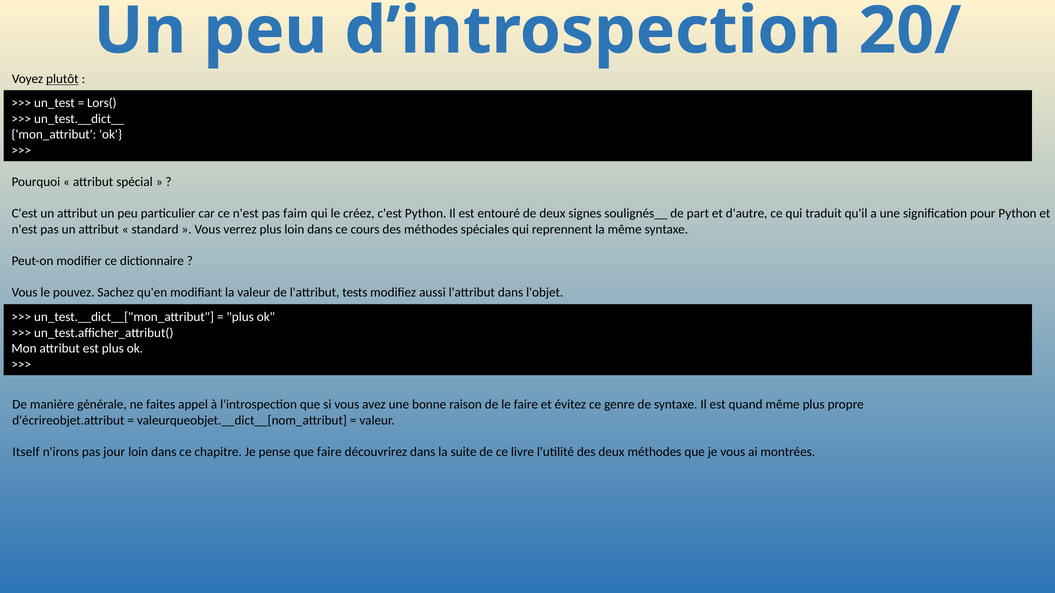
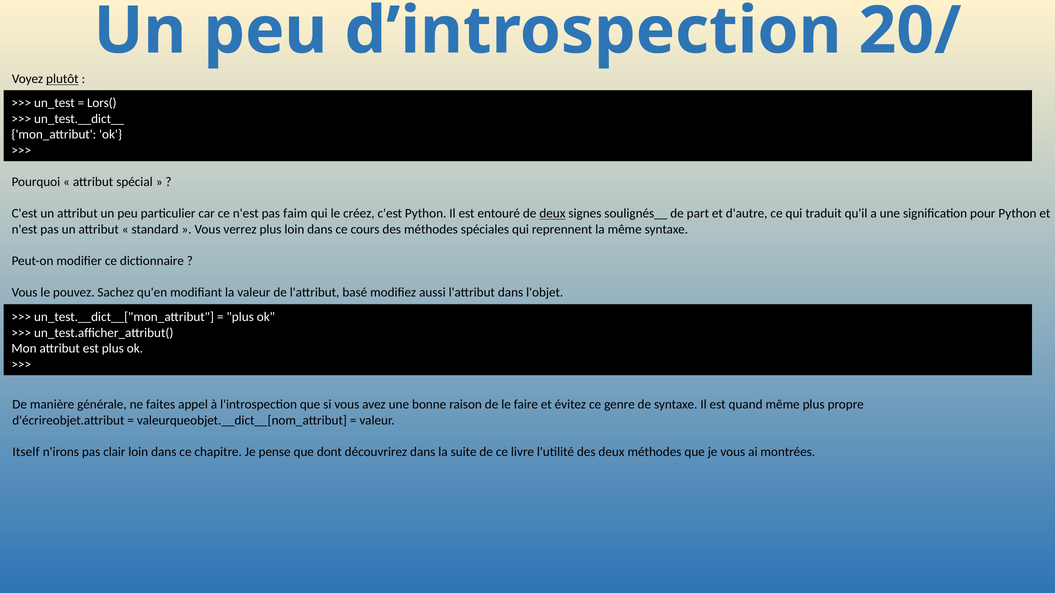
deux underline: none -> present (552, 214)
tests: tests -> basé (355, 293)
jour: jour -> clair (114, 452)
que faire: faire -> dont (329, 452)
